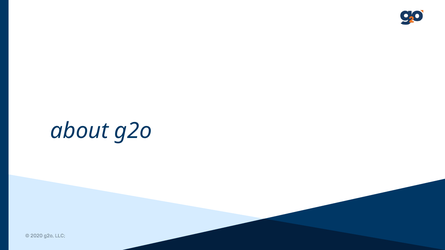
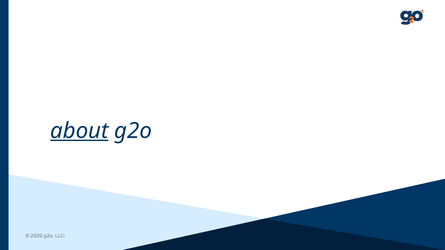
about underline: none -> present (79, 131)
